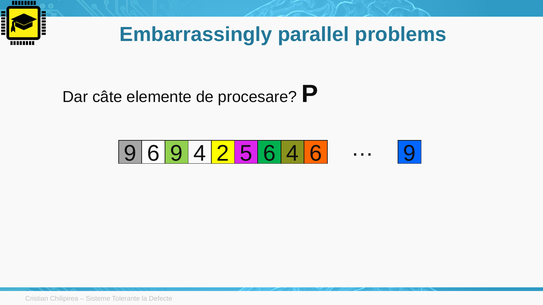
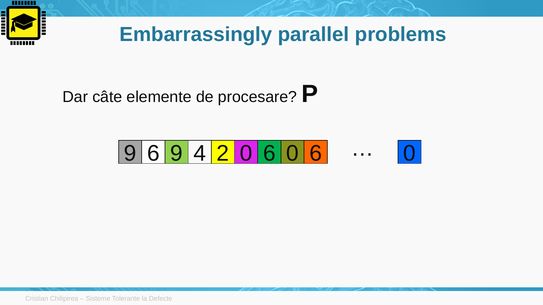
2 5: 5 -> 0 (246, 154)
4: 4 -> 0 (293, 154)
9: 9 -> 0 (410, 154)
